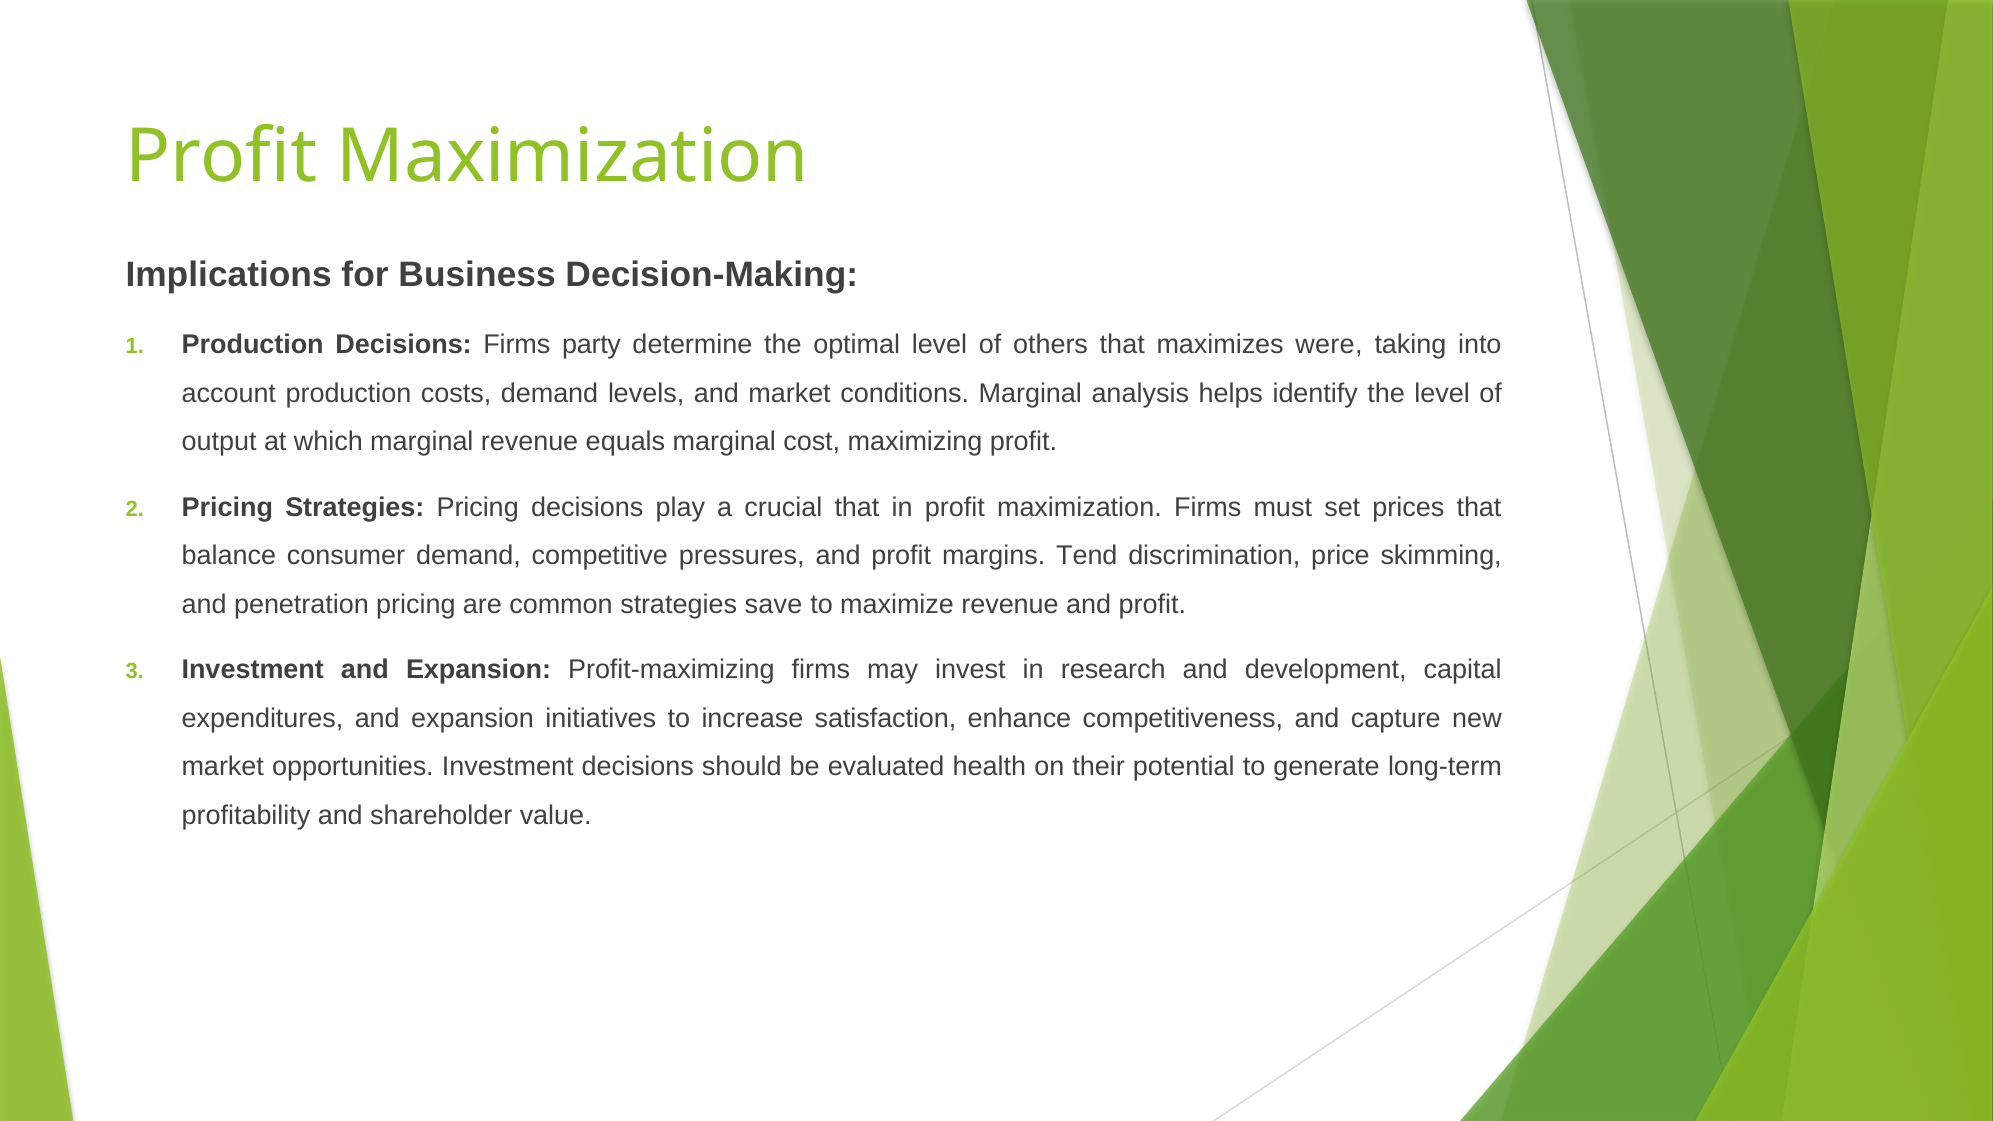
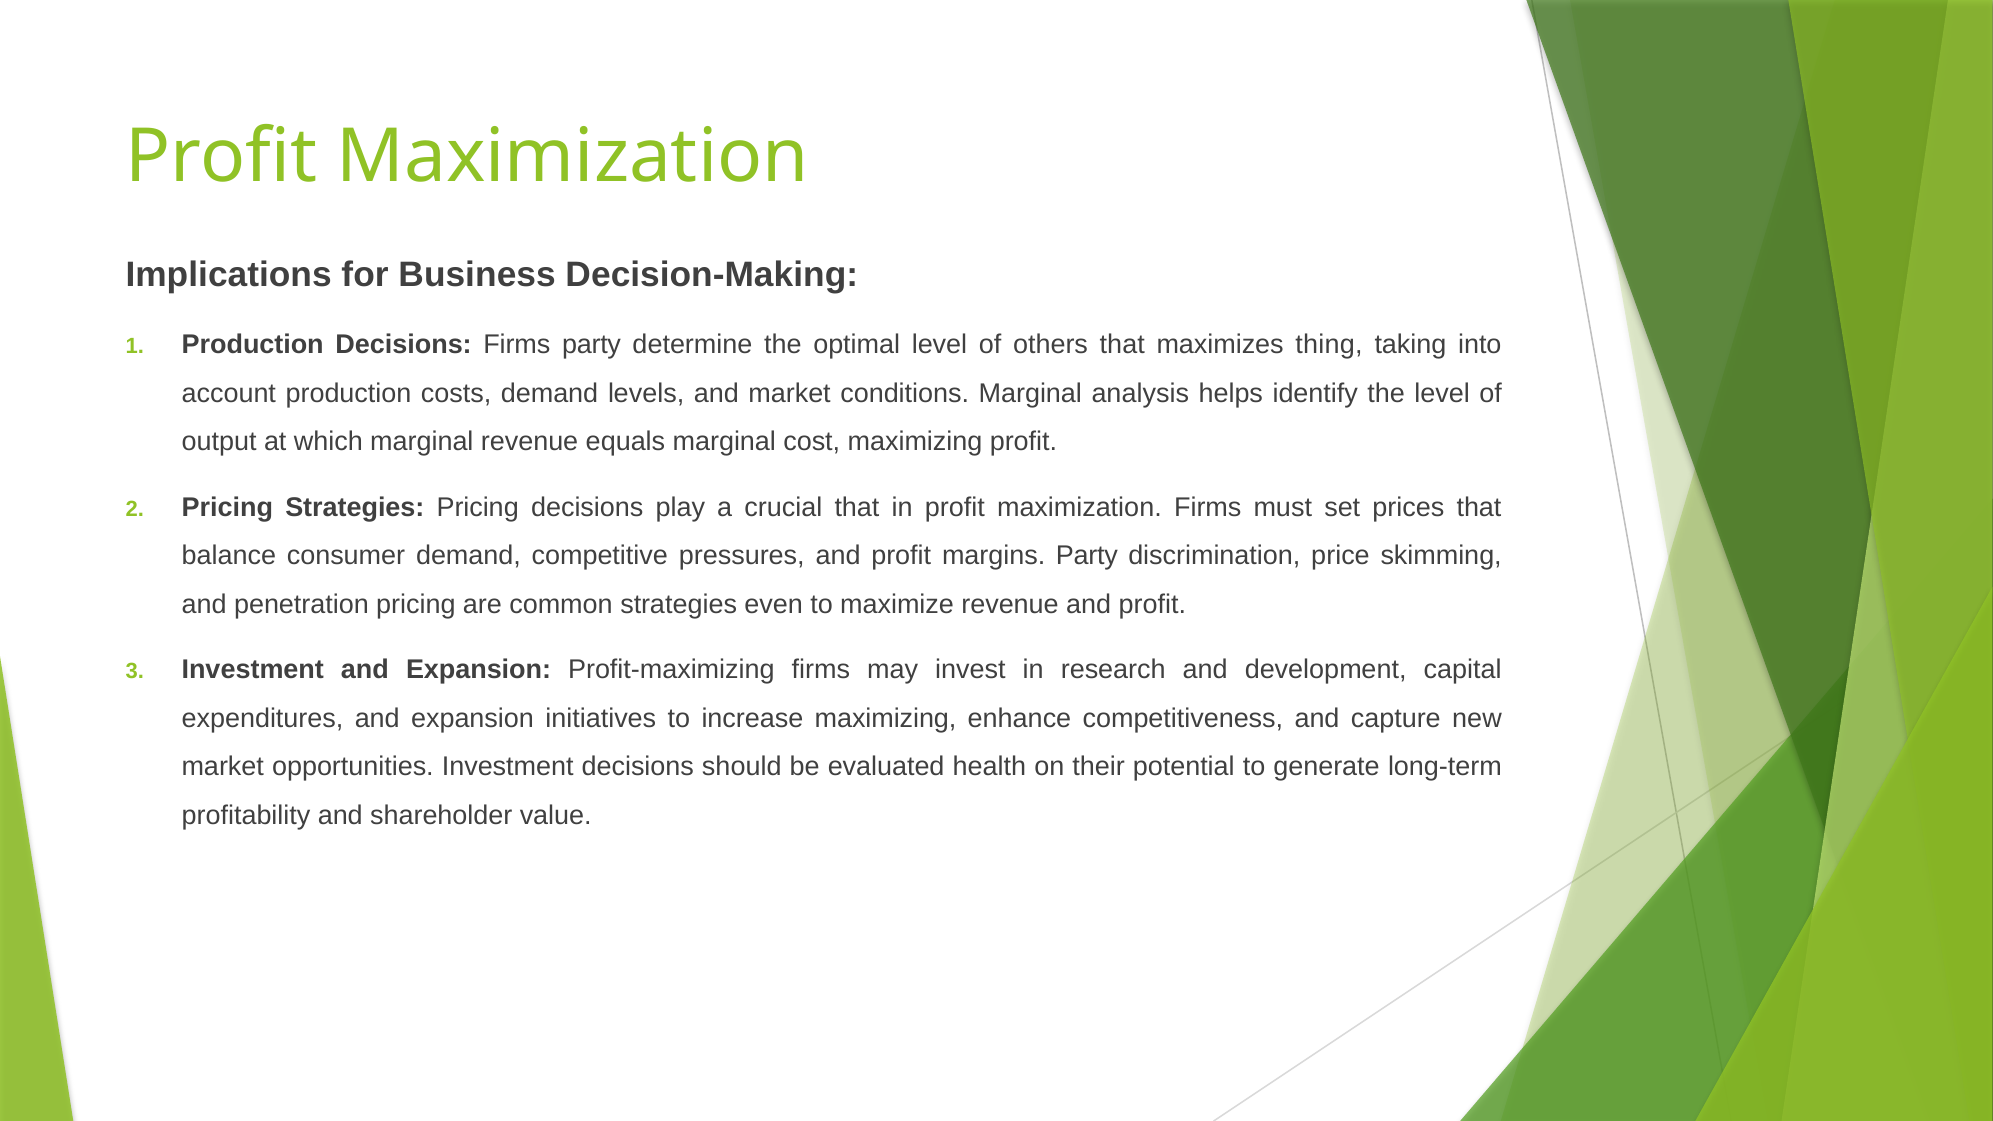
were: were -> thing (1329, 345)
margins Tend: Tend -> Party (1087, 556)
save: save -> even (774, 604)
increase satisfaction: satisfaction -> maximizing (886, 718)
